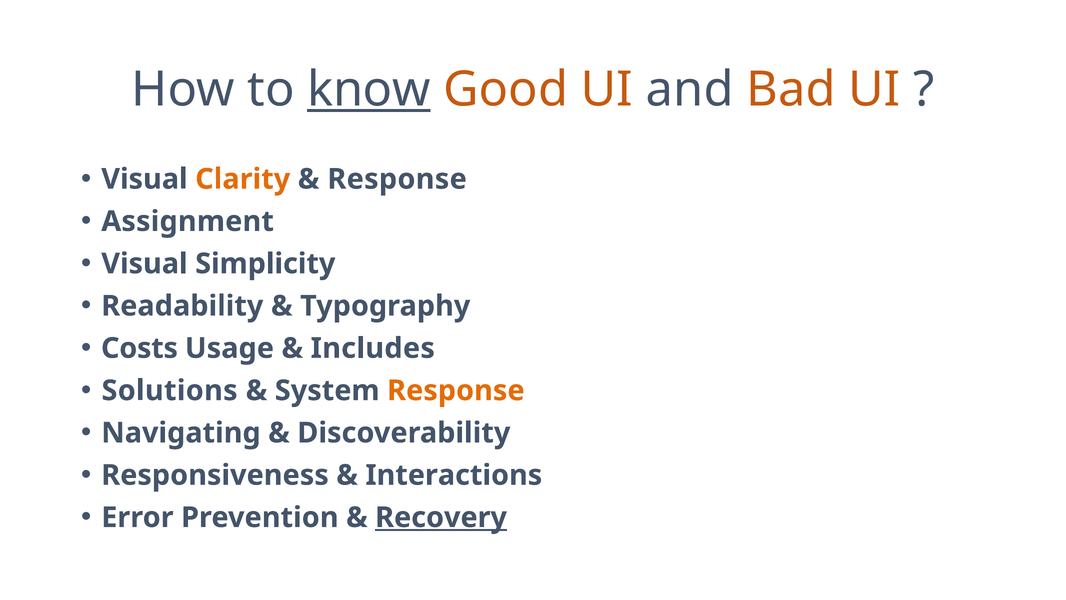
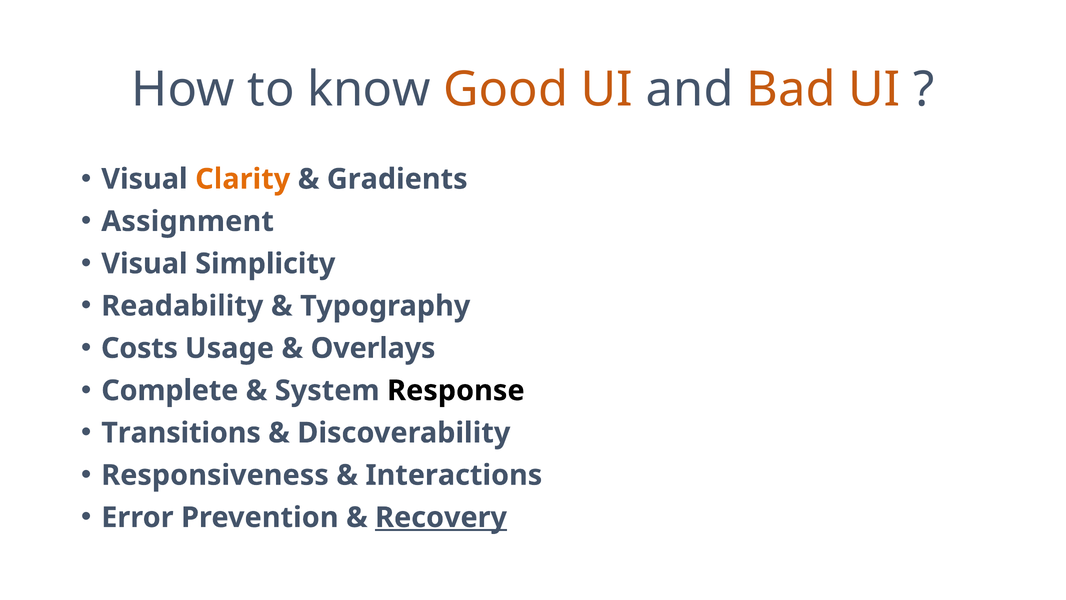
know underline: present -> none (369, 90)
Response: Response -> Gradients (397, 179)
Includes: Includes -> Overlays (373, 348)
Solutions: Solutions -> Complete (170, 390)
Response colour: orange -> black (456, 390)
Navigating: Navigating -> Transitions (181, 433)
